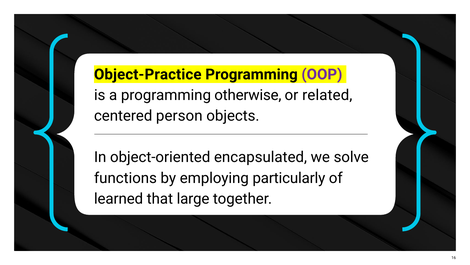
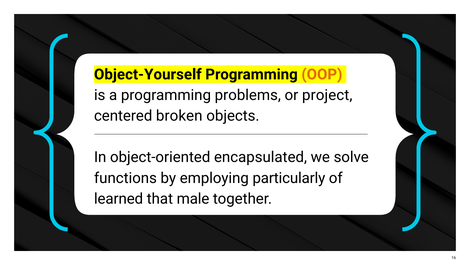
Object-Practice: Object-Practice -> Object-Yourself (148, 74)
OOP colour: purple -> orange (322, 74)
otherwise: otherwise -> problems (248, 95)
related: related -> project (327, 95)
person: person -> broken (179, 116)
large: large -> male (193, 198)
